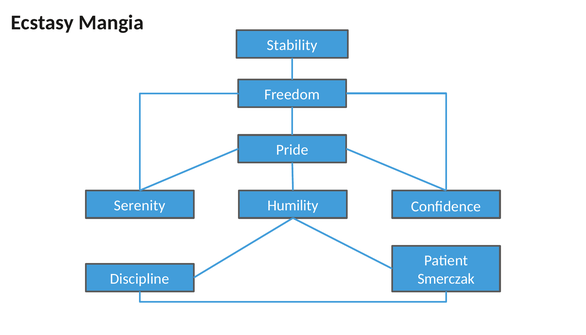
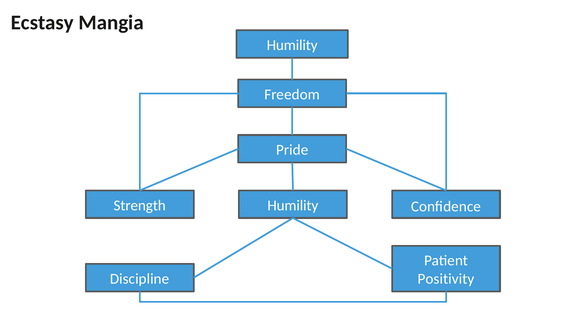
Stability: Stability -> Humility (292, 45)
Serenity: Serenity -> Strength (140, 205)
Smerczak: Smerczak -> Positivity (446, 279)
